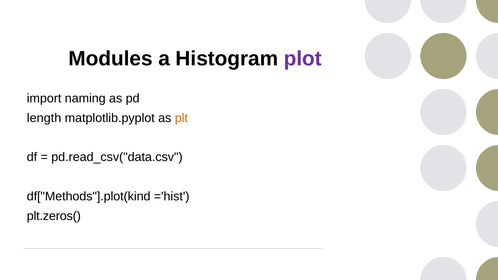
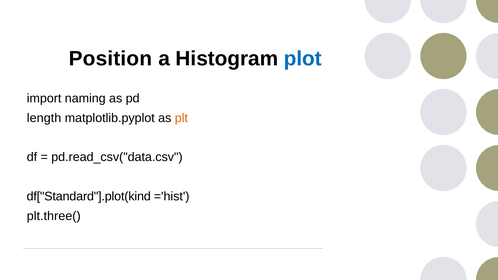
Modules: Modules -> Position (111, 59)
plot colour: purple -> blue (303, 59)
df["Methods"].plot(kind: df["Methods"].plot(kind -> df["Standard"].plot(kind (89, 197)
plt.zeros(: plt.zeros( -> plt.three( (54, 216)
